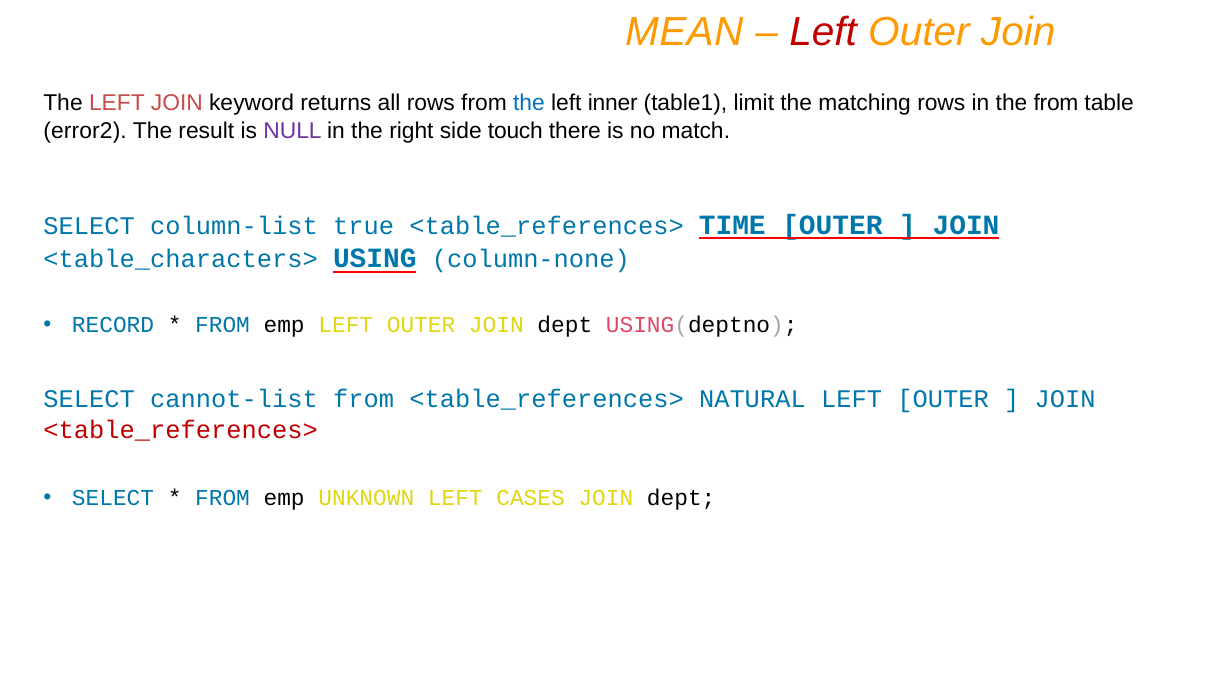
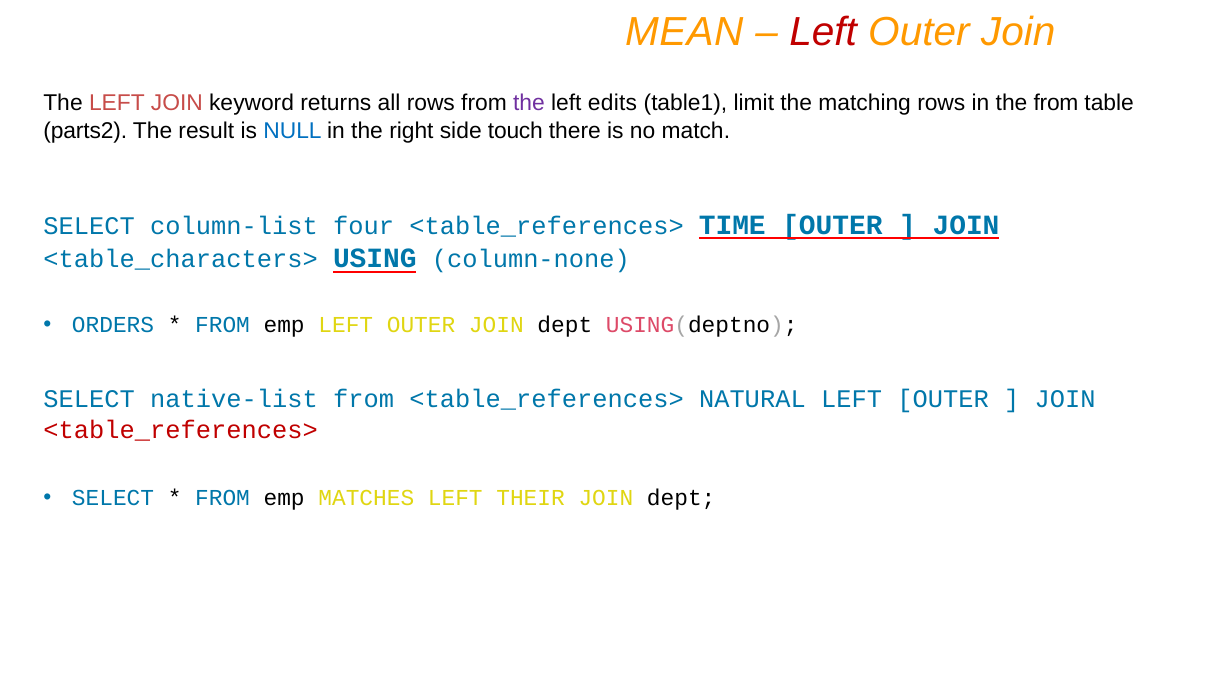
the colour: blue -> purple (529, 103)
inner: inner -> edits (613, 103)
error2: error2 -> parts2 (85, 131)
NULL colour: purple -> blue (292, 131)
true: true -> four (364, 226)
RECORD: RECORD -> ORDERS (113, 325)
cannot-list: cannot-list -> native-list (234, 400)
UNKNOWN: UNKNOWN -> MATCHES (366, 498)
CASES: CASES -> THEIR (531, 498)
